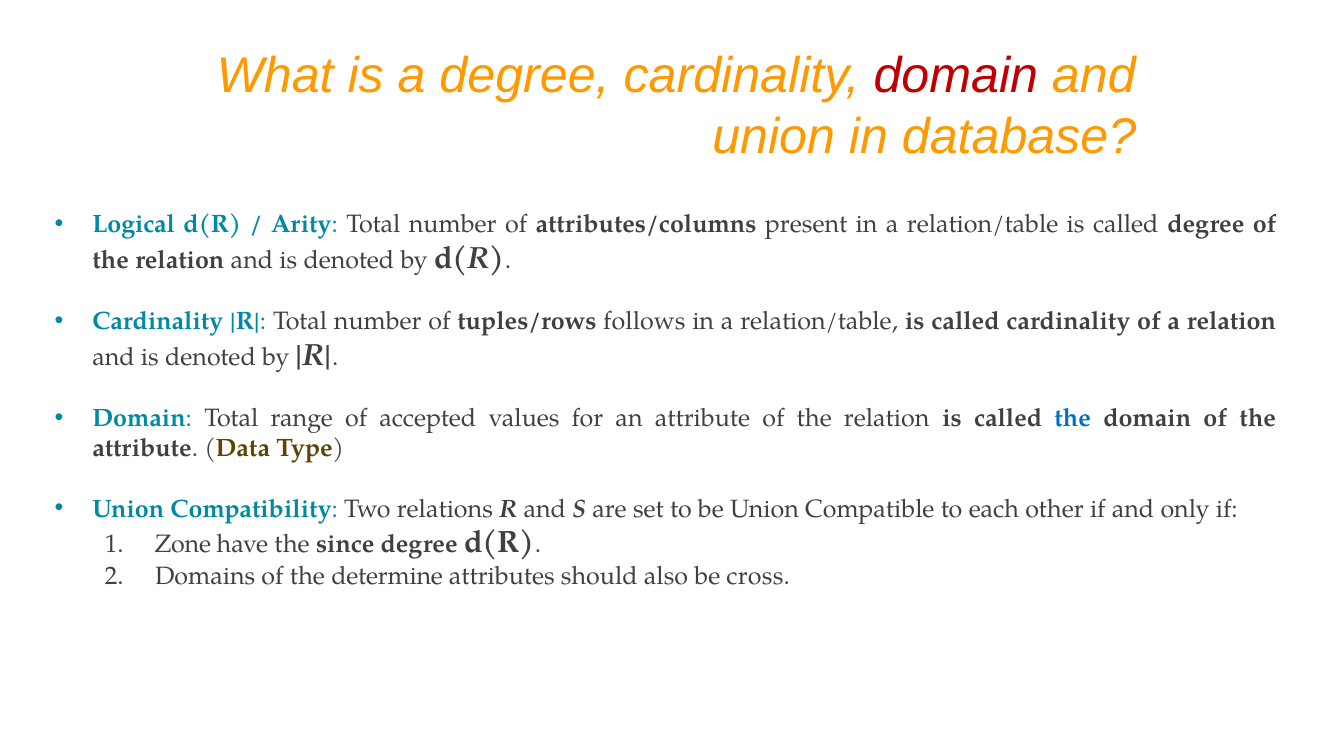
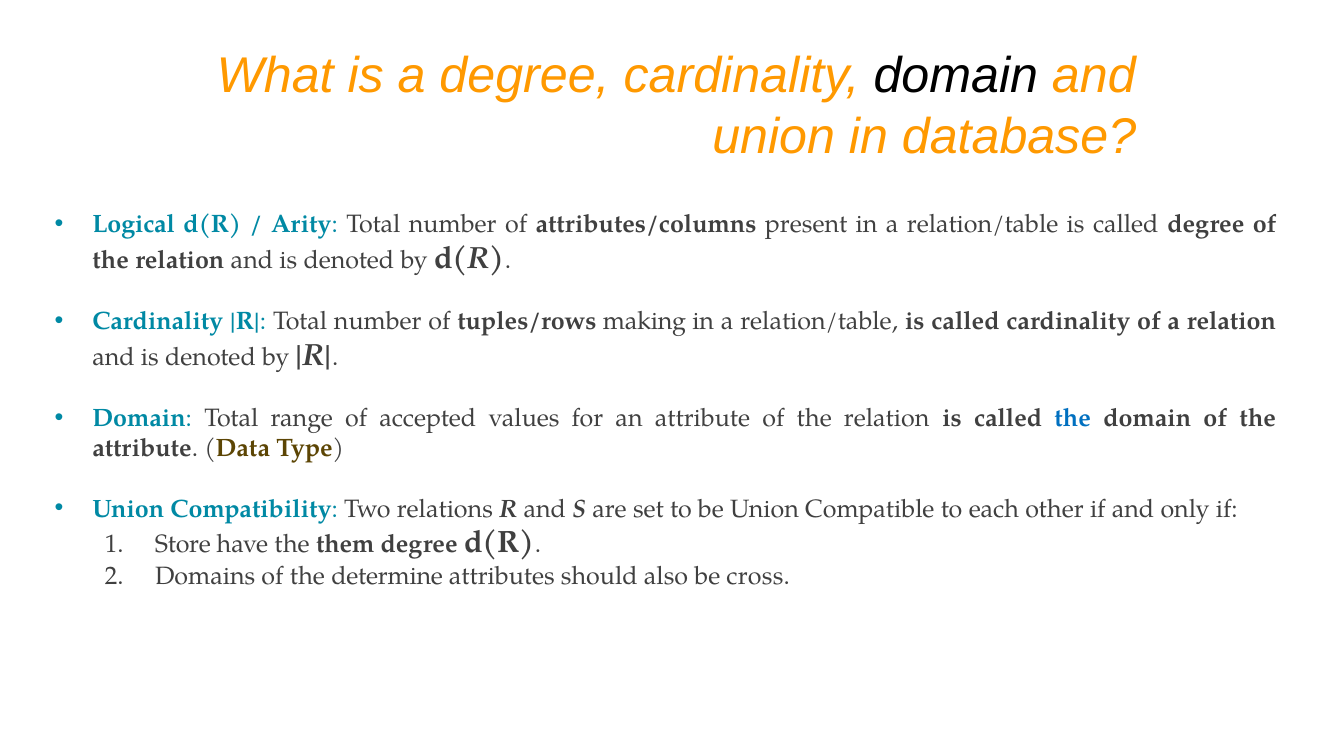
domain colour: red -> black (956, 76)
follows: follows -> making (645, 321)
Zone: Zone -> Store (183, 545)
since: since -> them (345, 545)
